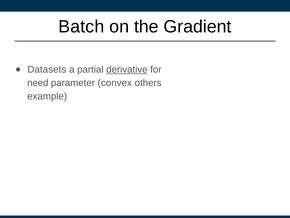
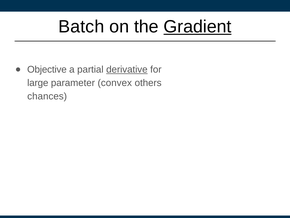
Gradient underline: none -> present (198, 27)
Datasets: Datasets -> Objective (47, 69)
need: need -> large (38, 83)
example: example -> chances (47, 96)
